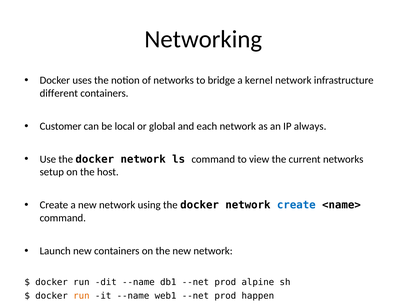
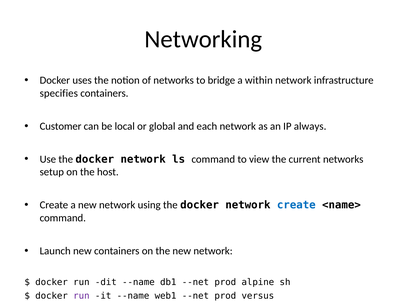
kernel: kernel -> within (259, 80)
different: different -> specifies (59, 93)
run colour: orange -> purple (81, 296)
happen: happen -> versus (258, 296)
